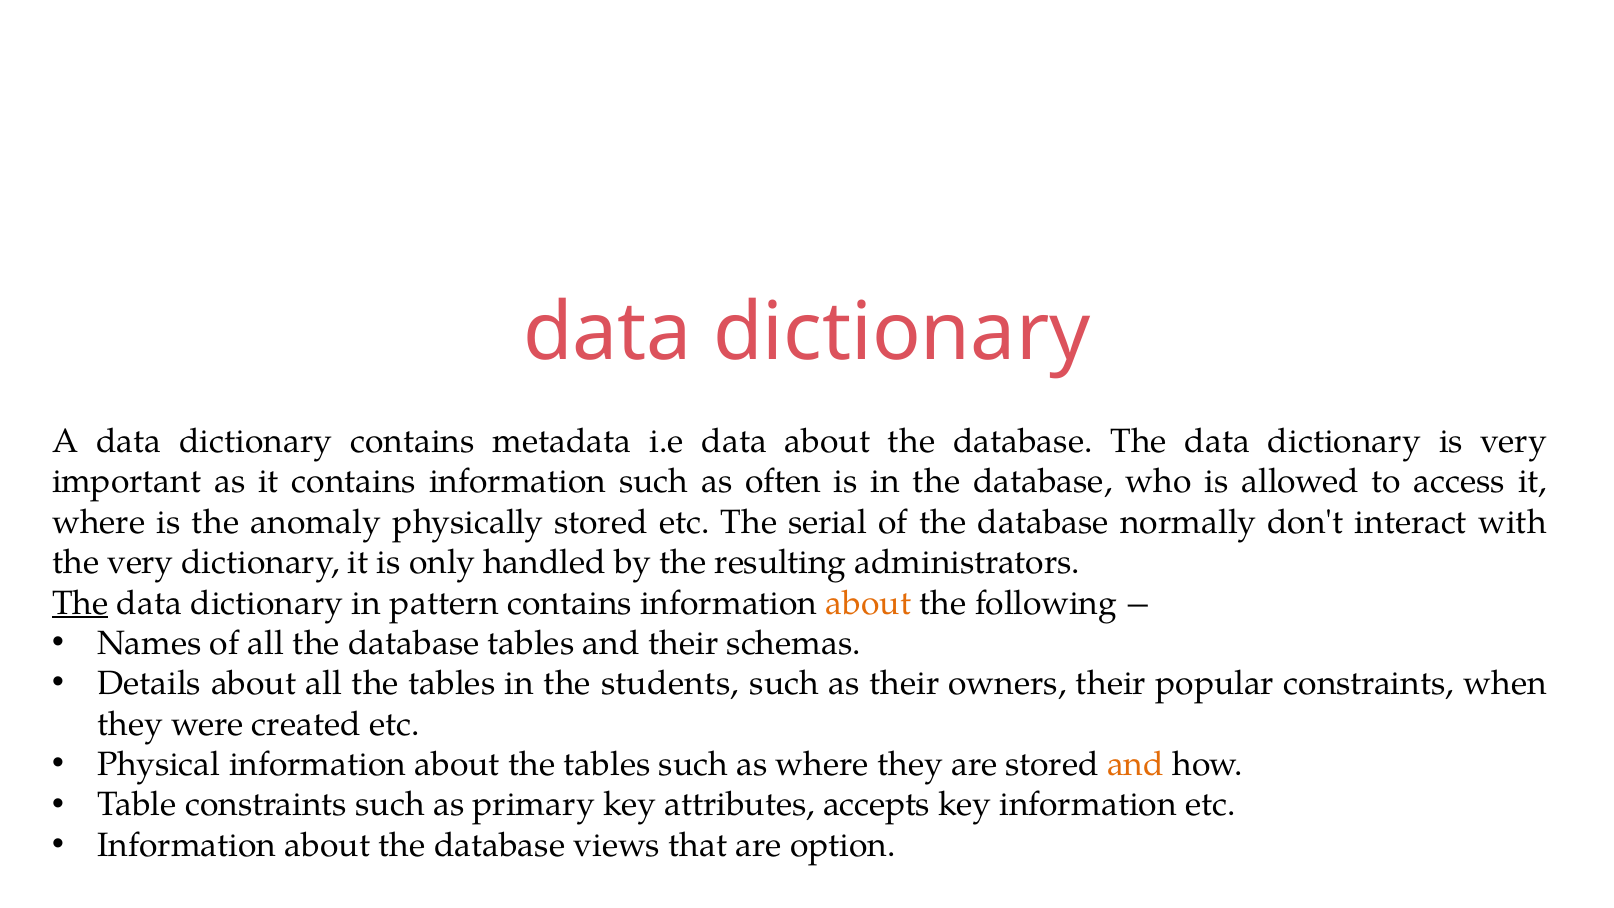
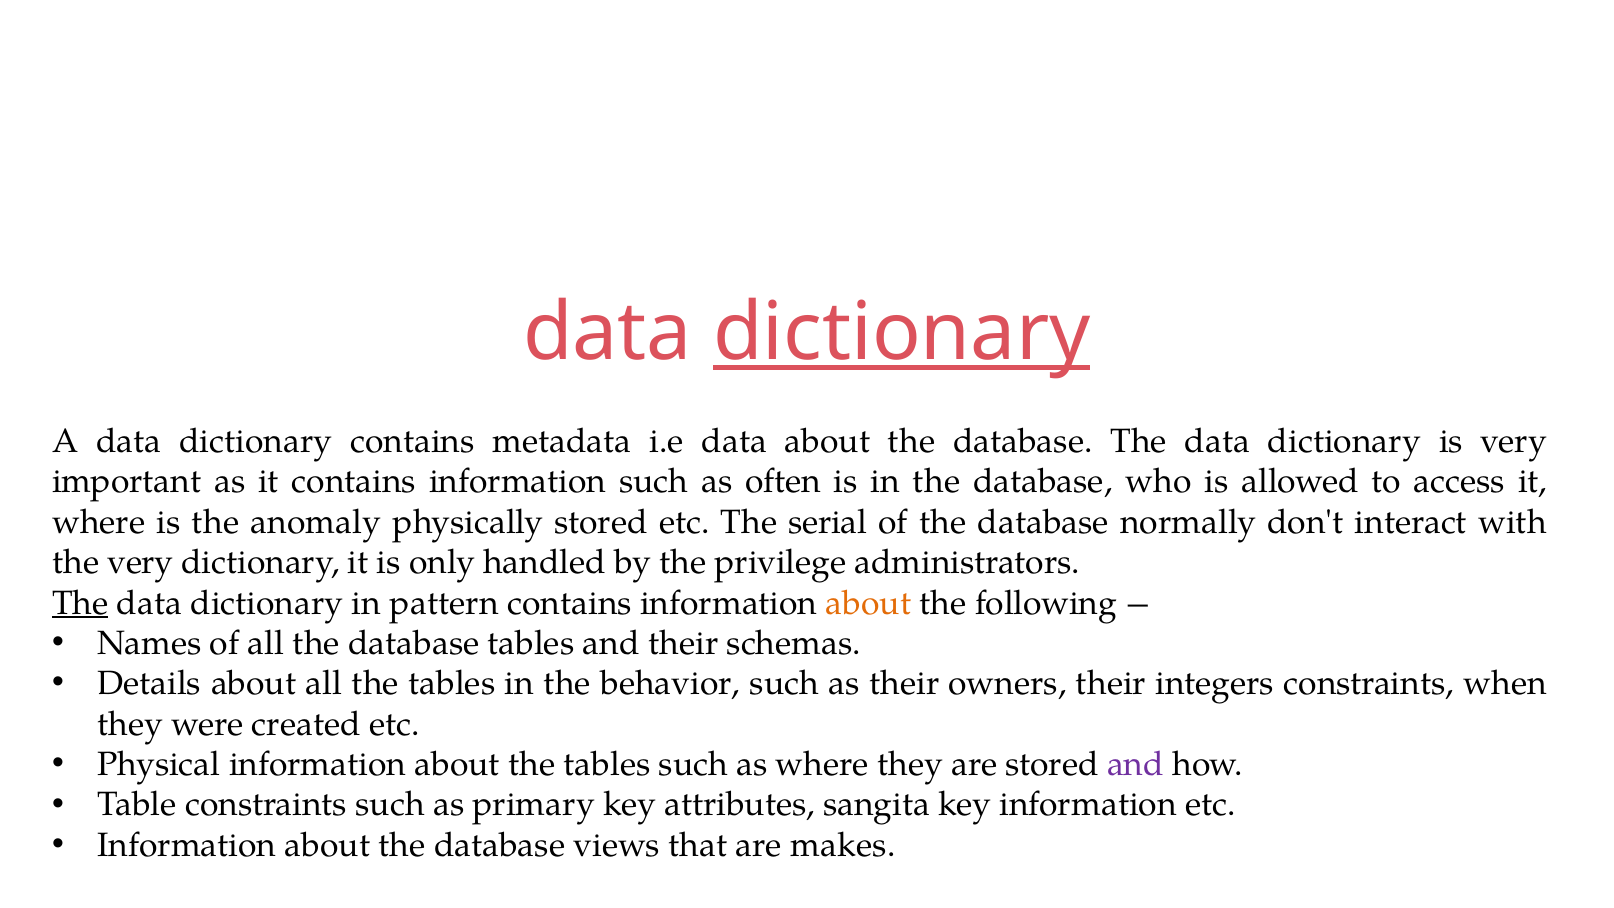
dictionary underline: none -> present (902, 333)
resulting: resulting -> privilege (781, 563)
students: students -> behavior (670, 684)
popular: popular -> integers (1215, 684)
and colour: orange -> purple (1136, 764)
accepts: accepts -> sangita (877, 805)
option: option -> makes (843, 845)
